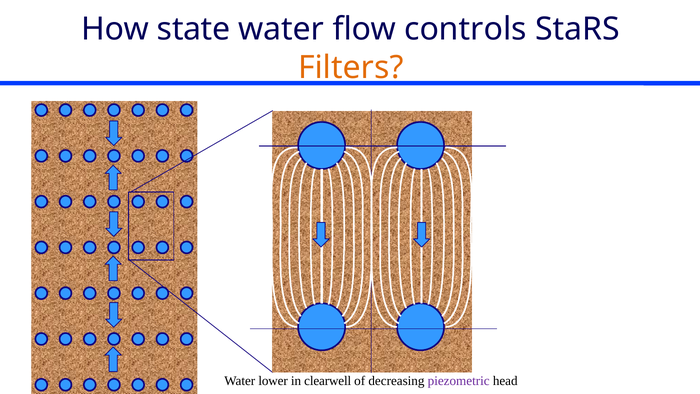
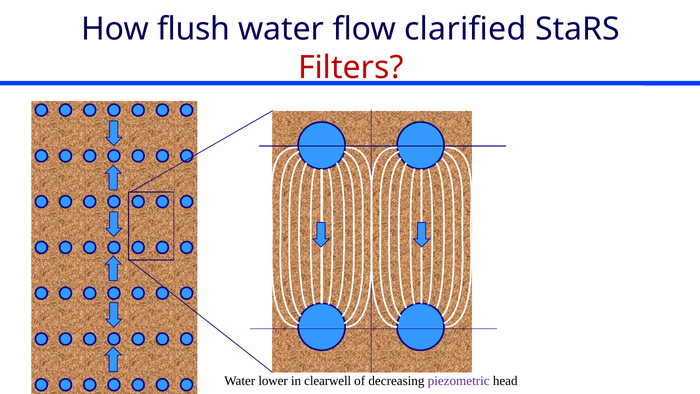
state: state -> flush (194, 29)
controls: controls -> clarified (465, 29)
Filters colour: orange -> red (351, 67)
